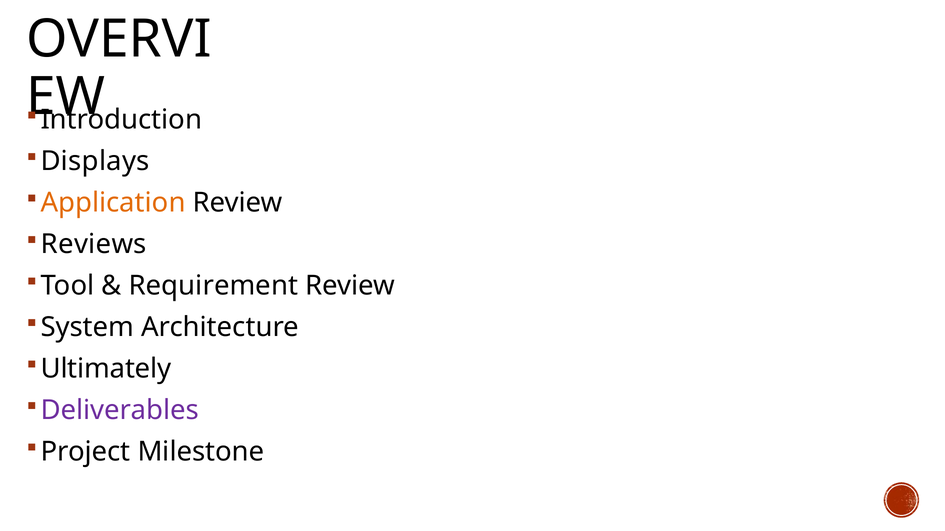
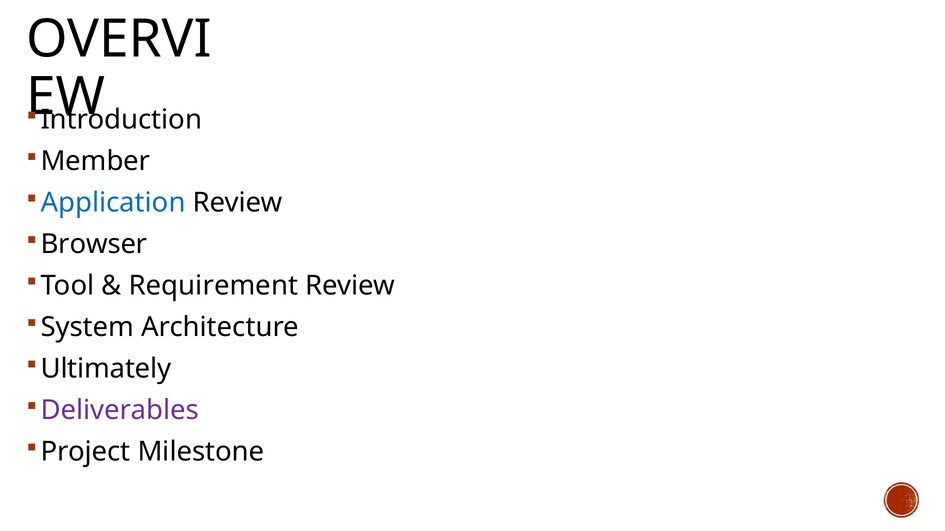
Displays: Displays -> Member (95, 161)
Application colour: orange -> blue (113, 203)
Reviews: Reviews -> Browser (94, 244)
